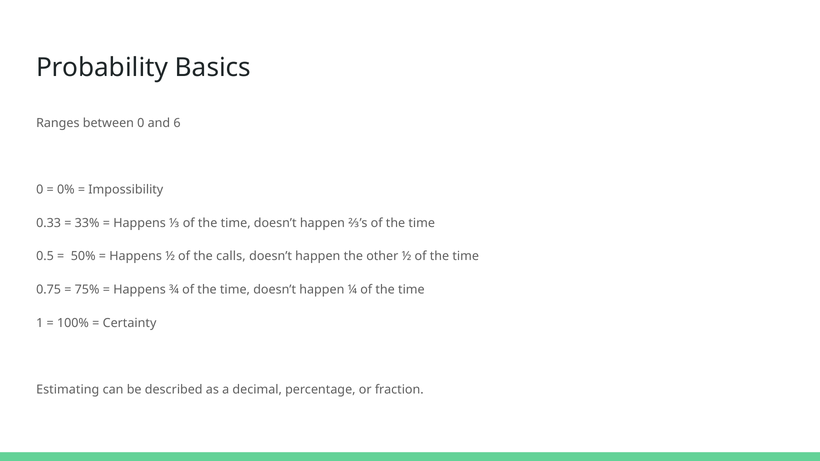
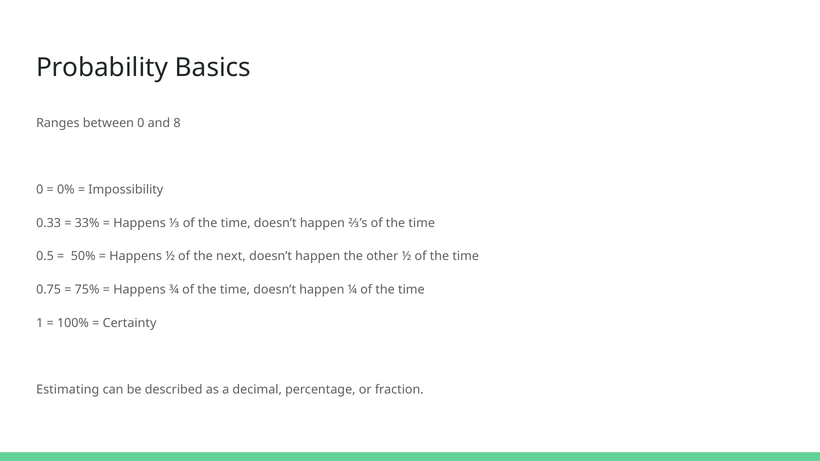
6: 6 -> 8 (177, 123)
calls: calls -> next (231, 256)
